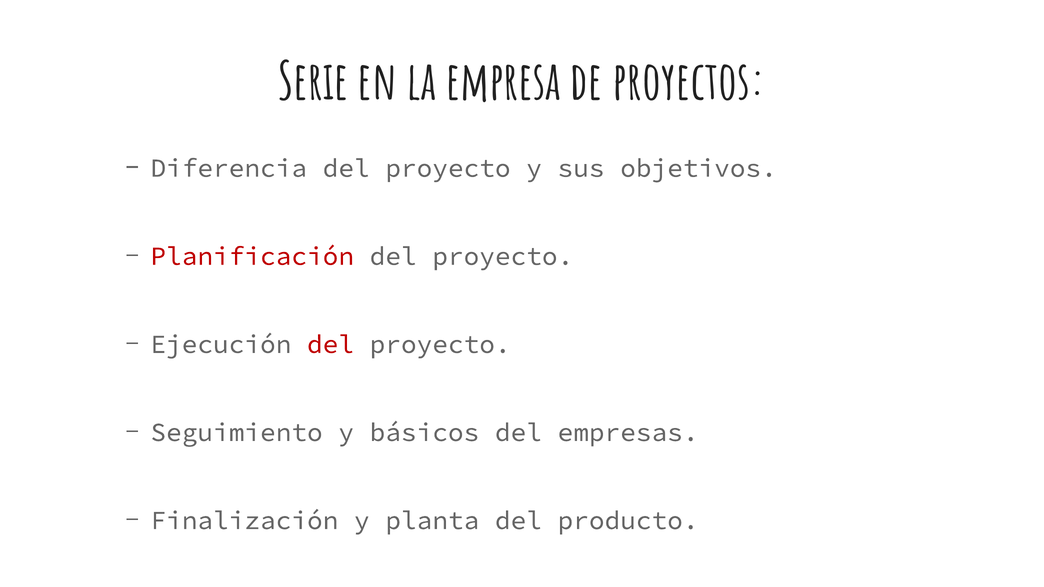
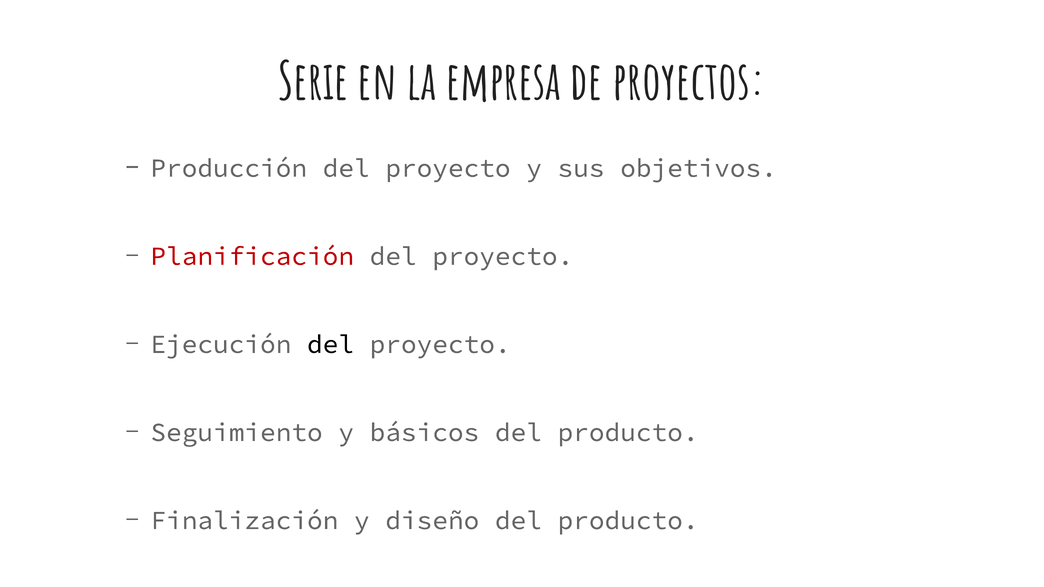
Diferencia: Diferencia -> Producción (229, 168)
del colour: red -> black (331, 344)
empresas: empresas -> producto (628, 433)
planta: planta -> diseño (432, 521)
